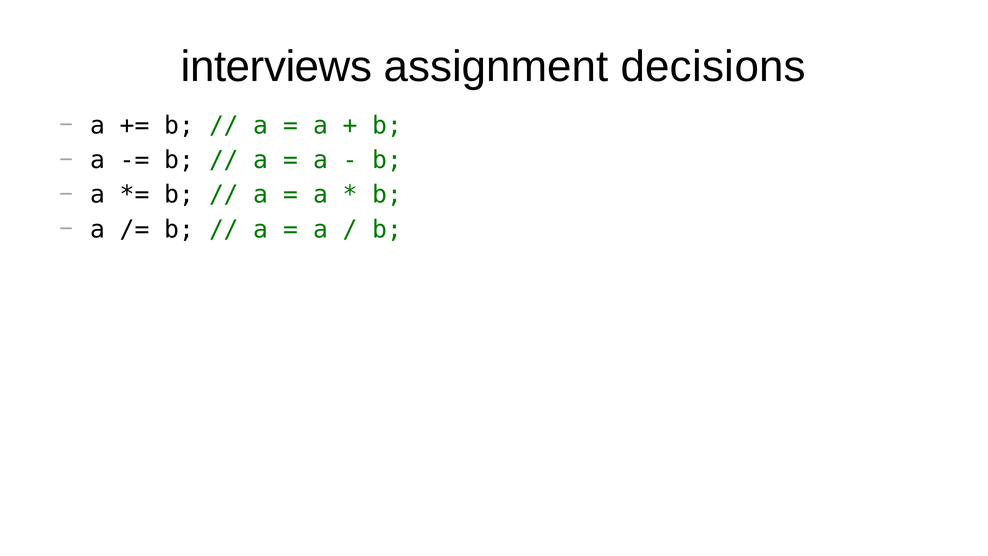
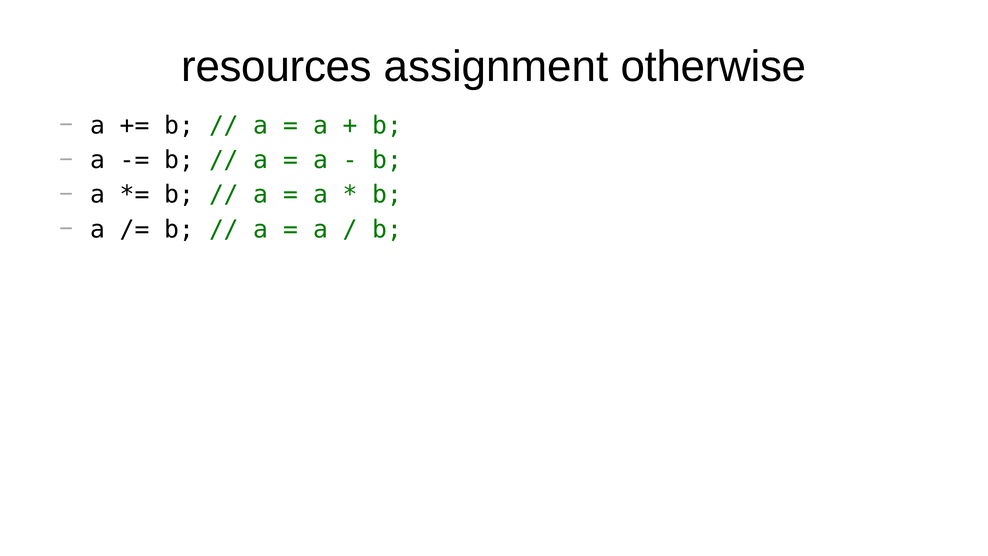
interviews: interviews -> resources (277, 67)
decisions: decisions -> otherwise (713, 67)
